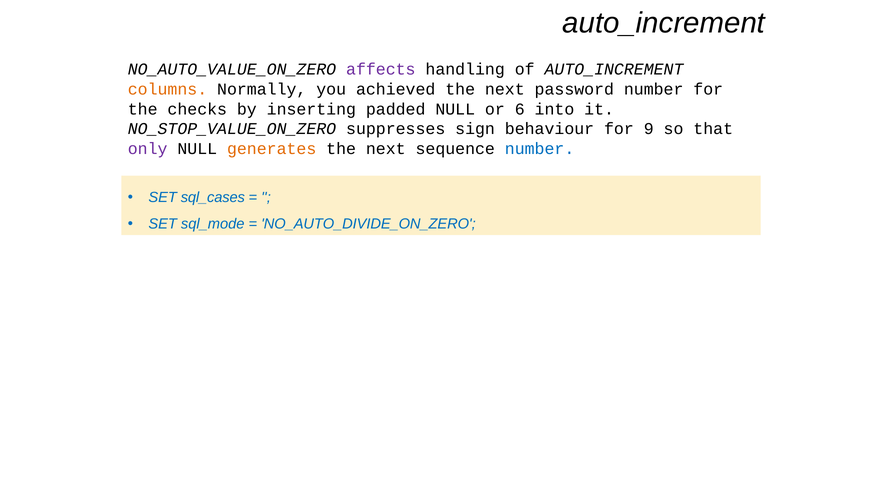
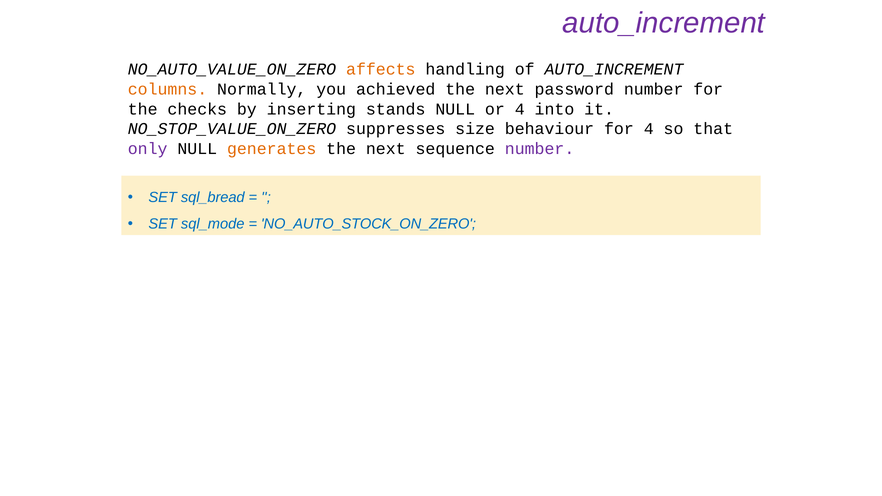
auto_increment colour: black -> purple (664, 23)
affects colour: purple -> orange (381, 69)
padded: padded -> stands (396, 109)
or 6: 6 -> 4 (520, 109)
sign: sign -> size (475, 129)
for 9: 9 -> 4 (649, 129)
number colour: blue -> purple (540, 149)
sql_cases: sql_cases -> sql_bread (213, 198)
NO_AUTO_DIVIDE_ON_ZERO: NO_AUTO_DIVIDE_ON_ZERO -> NO_AUTO_STOCK_ON_ZERO (368, 224)
